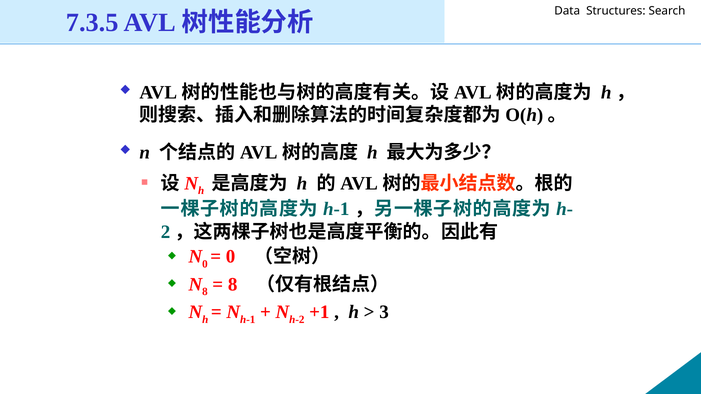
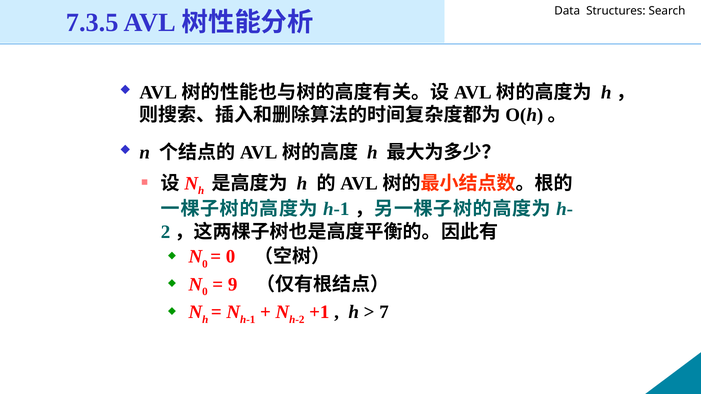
8: 8 -> 0 (205, 292)
8: 8 -> 9 (233, 285)
3: 3 -> 7 (384, 312)
